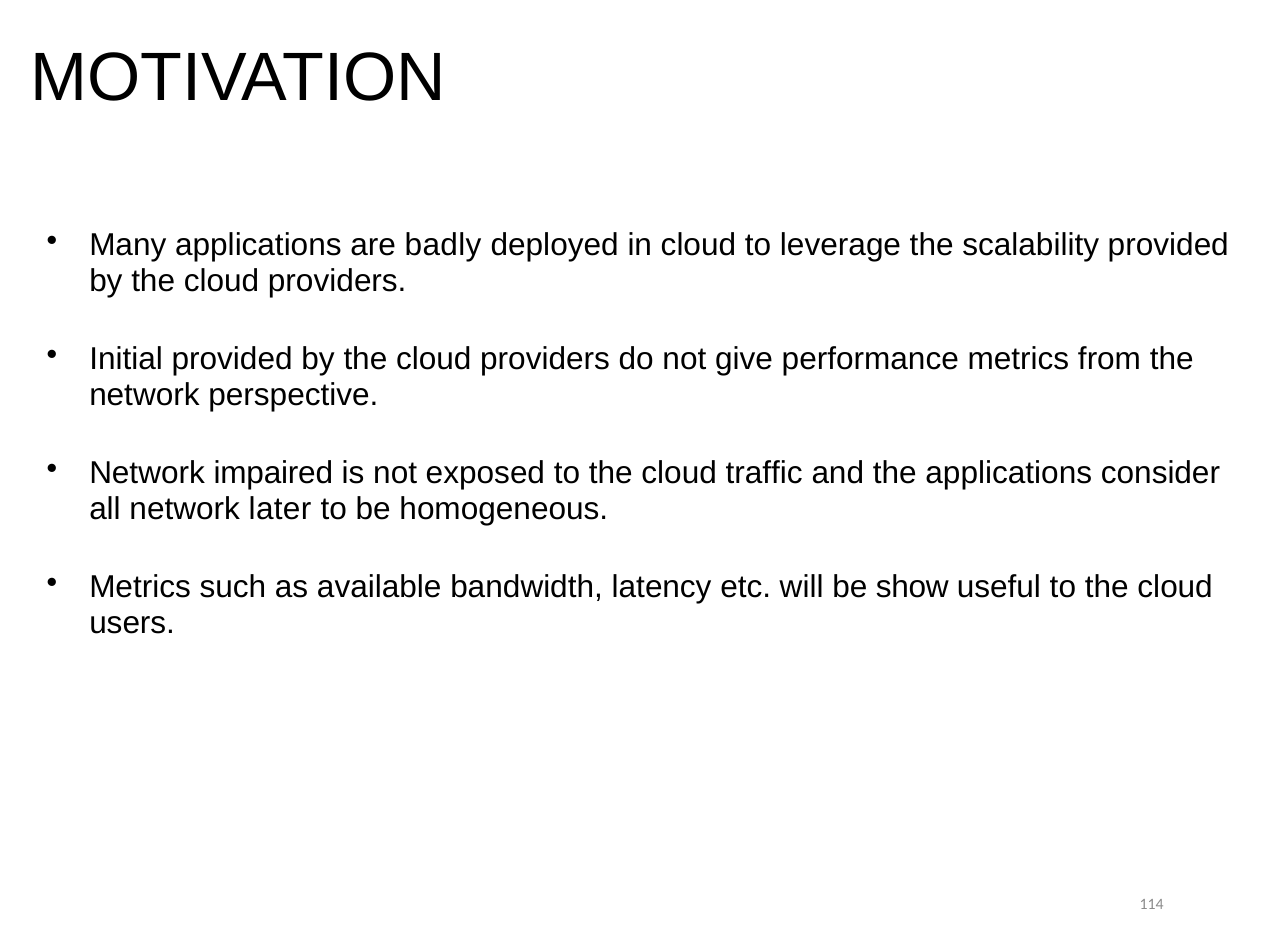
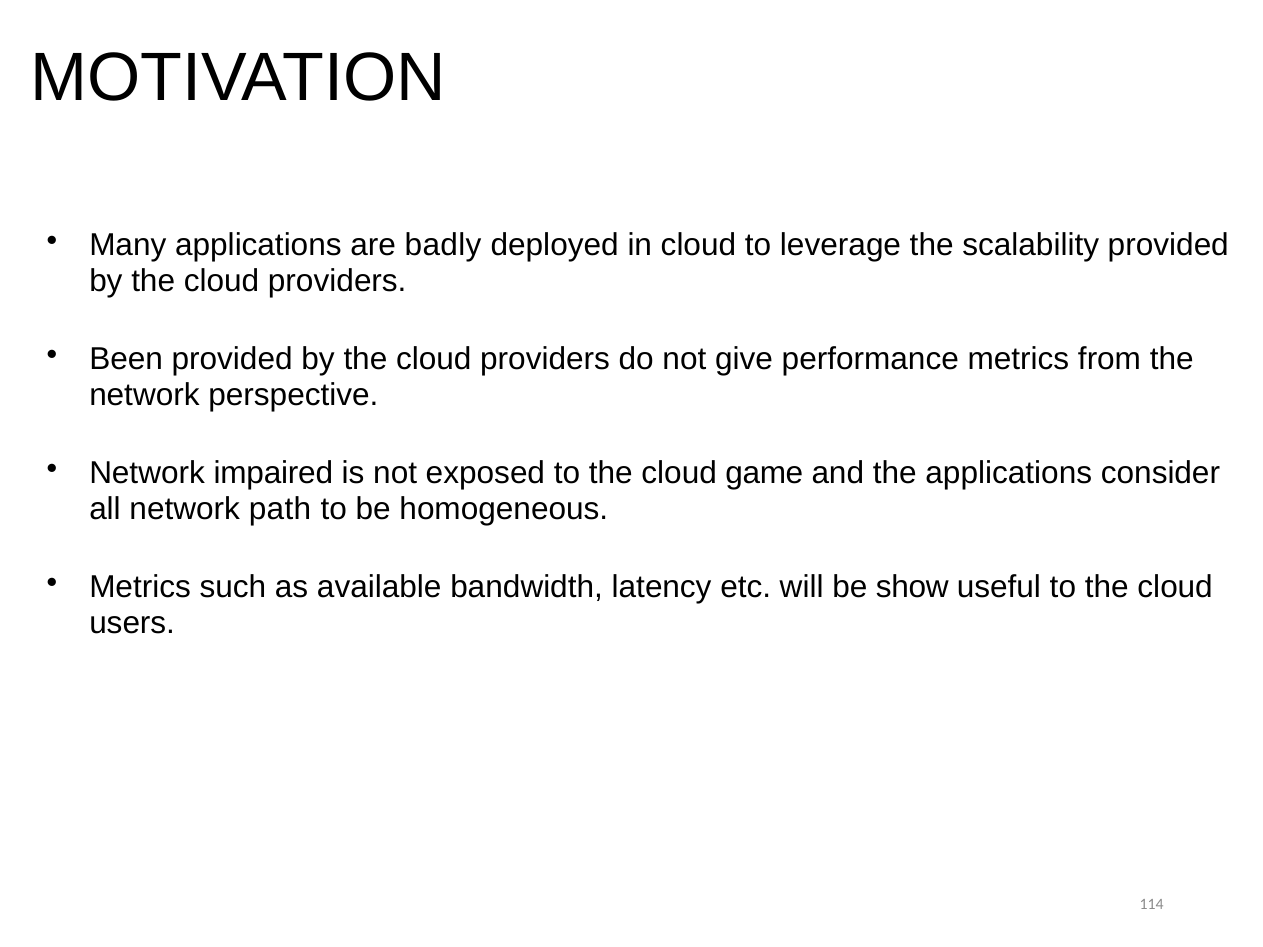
Initial: Initial -> Been (126, 359)
traffic: traffic -> game (764, 473)
later: later -> path (280, 509)
